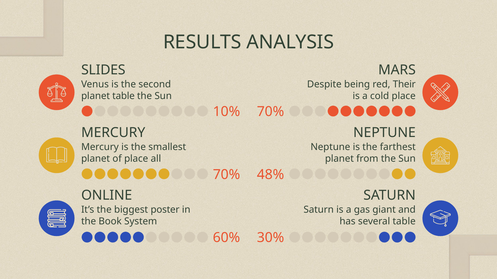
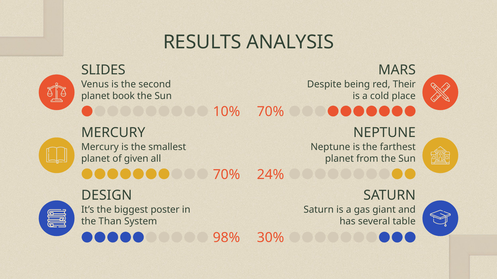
planet table: table -> book (124, 96)
of place: place -> given (136, 159)
48%: 48% -> 24% (271, 175)
ONLINE: ONLINE -> DESIGN (107, 196)
Book: Book -> Than (110, 222)
60%: 60% -> 98% (226, 238)
